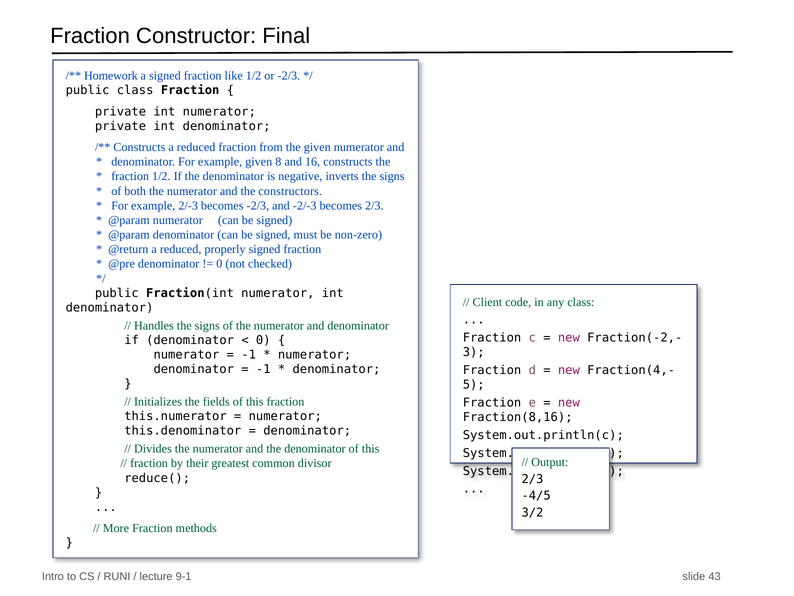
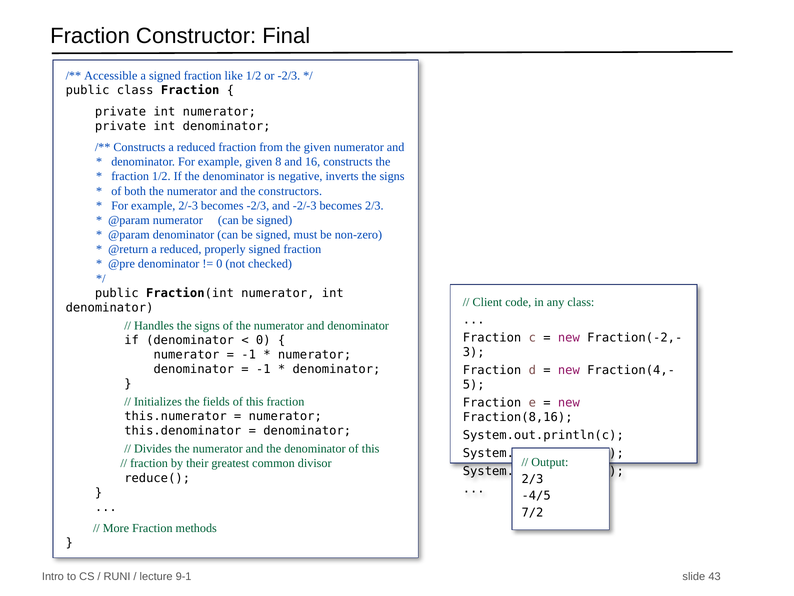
Homework: Homework -> Accessible (111, 76)
3/2: 3/2 -> 7/2 (532, 512)
